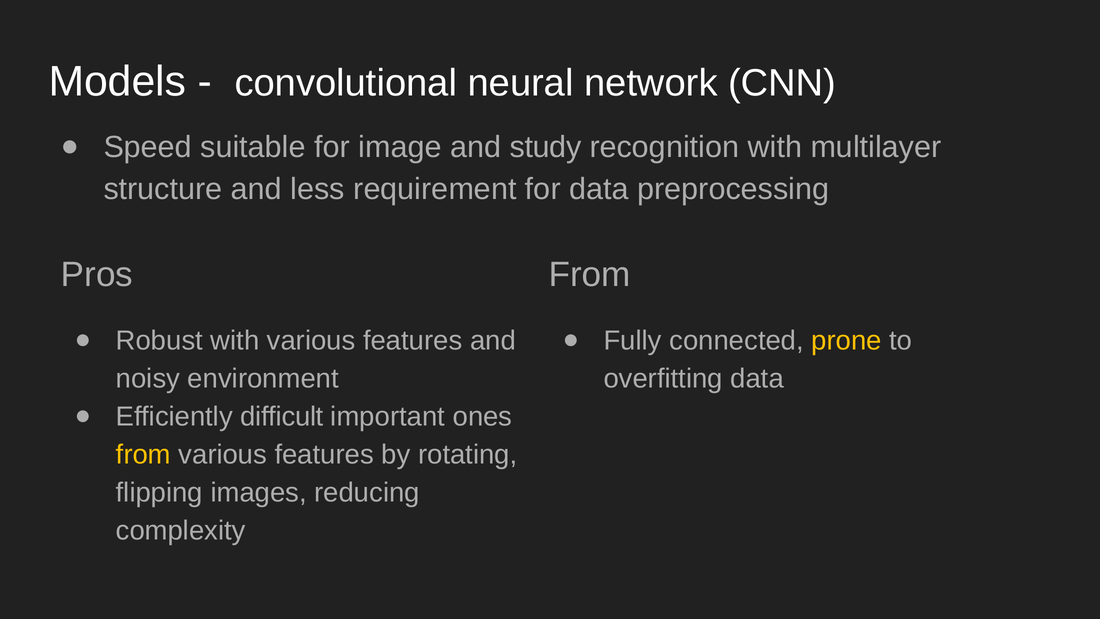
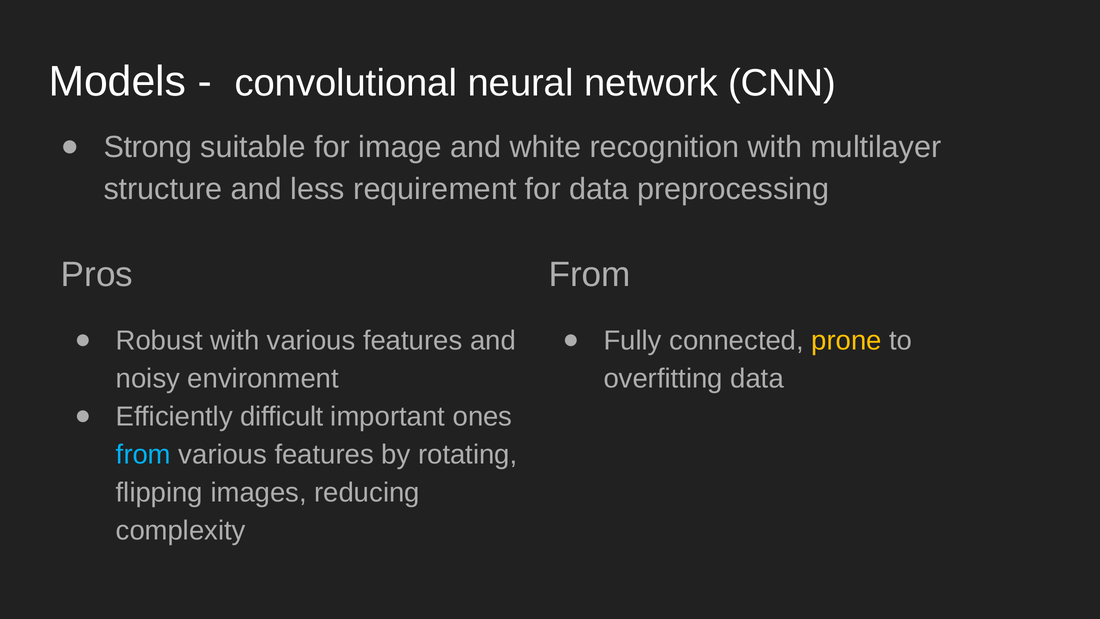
Speed: Speed -> Strong (148, 147)
study: study -> white (545, 147)
from colour: yellow -> light blue (143, 455)
